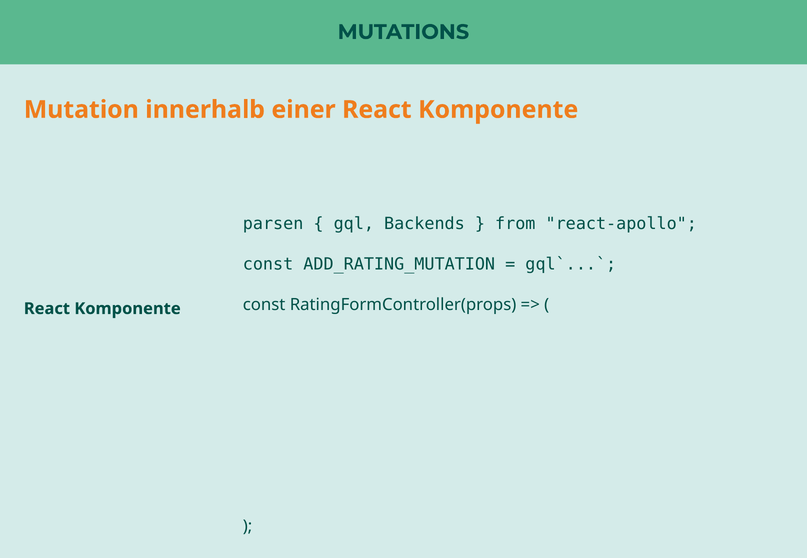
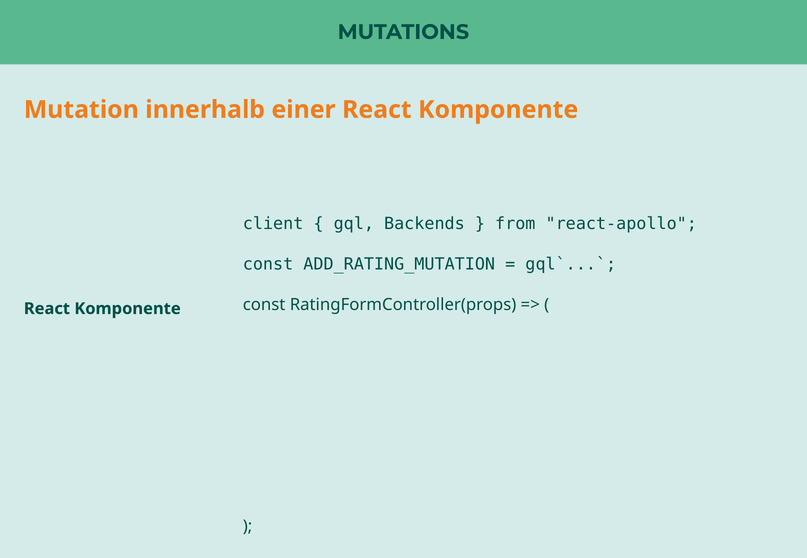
parsen: parsen -> client (273, 224)
